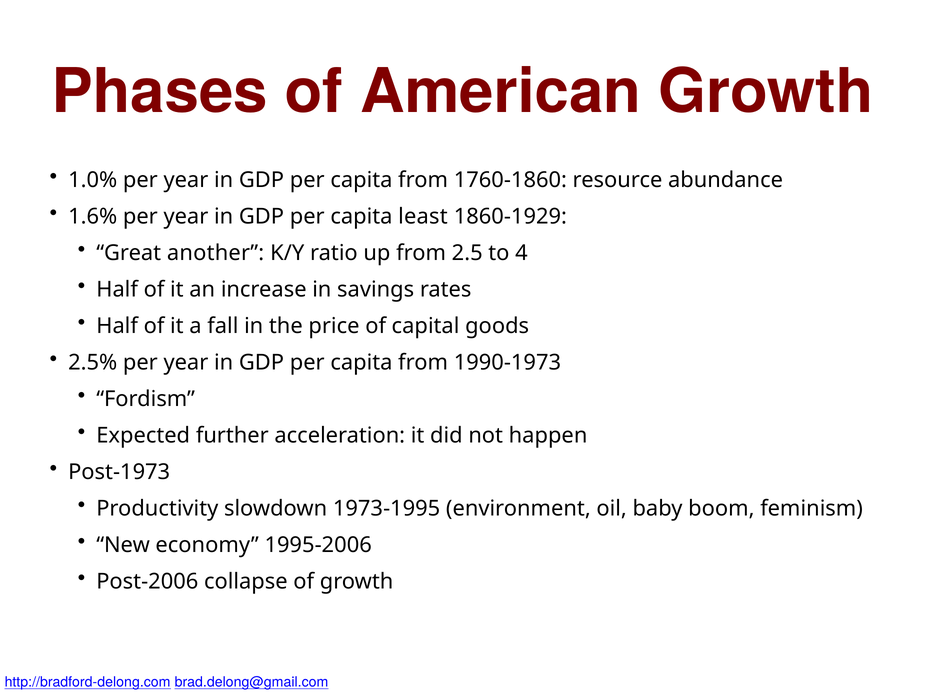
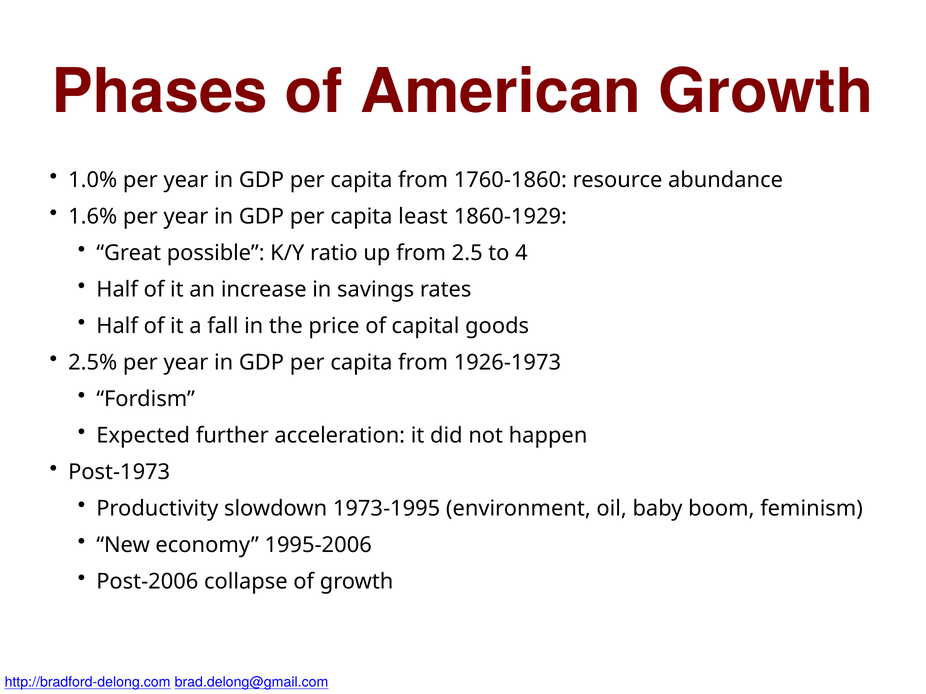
another: another -> possible (216, 253)
1990-1973: 1990-1973 -> 1926-1973 (507, 363)
